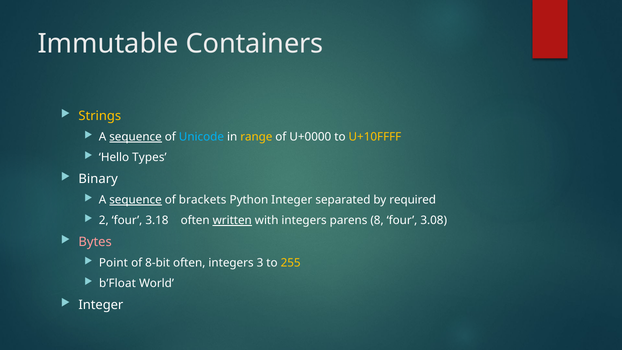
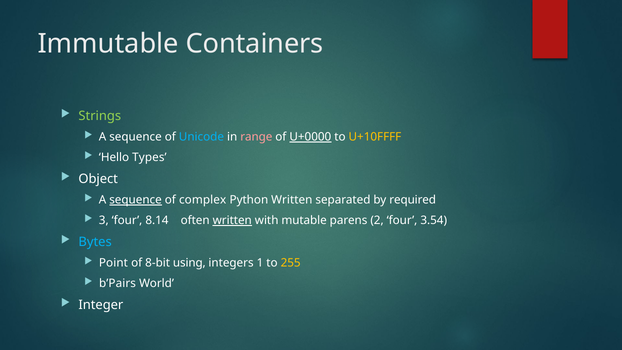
Strings colour: yellow -> light green (100, 116)
sequence underline: present -> none (136, 137)
range colour: yellow -> pink (256, 137)
U+0000 underline: none -> present (310, 137)
Binary: Binary -> Object (98, 179)
brackets: brackets -> complex (203, 200)
Python Integer: Integer -> Written (292, 200)
2: 2 -> 3 (104, 220)
3.18: 3.18 -> 8.14 (157, 220)
with integers: integers -> mutable (304, 220)
8: 8 -> 2 (377, 220)
3.08: 3.08 -> 3.54 (434, 220)
Bytes colour: pink -> light blue (95, 242)
8-bit often: often -> using (189, 263)
3: 3 -> 1 (260, 263)
b’Float: b’Float -> b’Pairs (117, 283)
